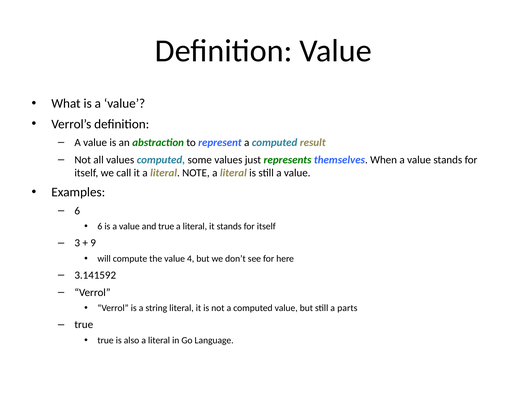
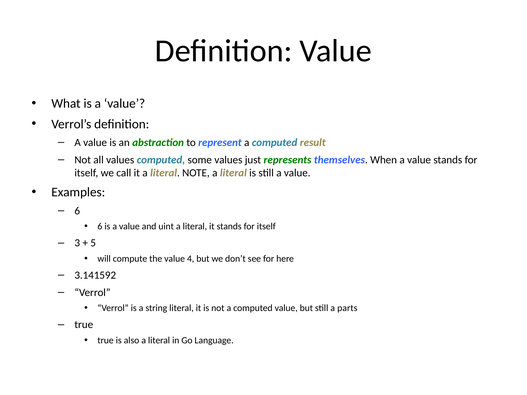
and true: true -> uint (166, 227)
9: 9 -> 5 (93, 243)
